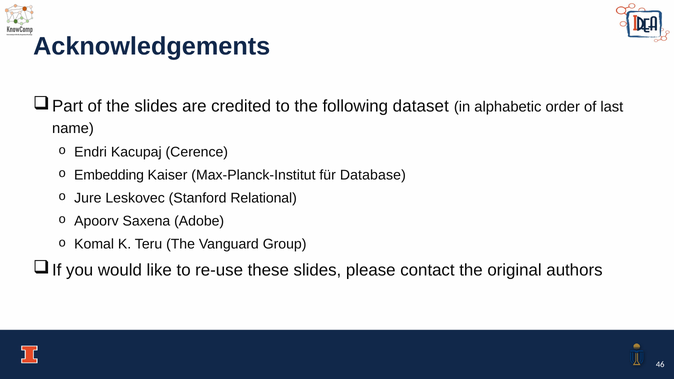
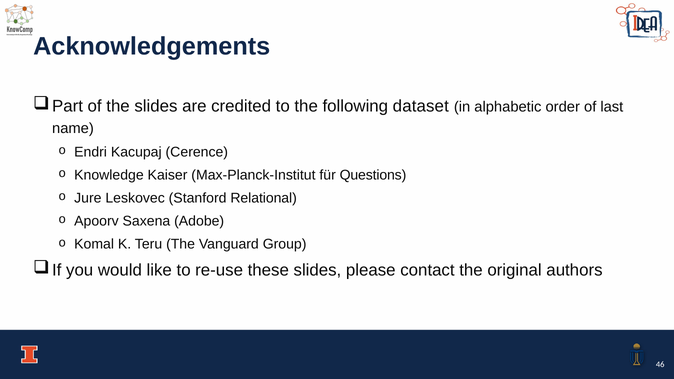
Embedding: Embedding -> Knowledge (109, 175)
Database: Database -> Questions (373, 175)
